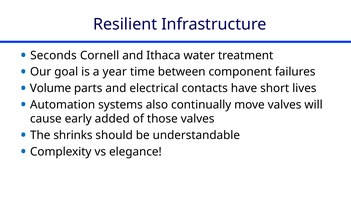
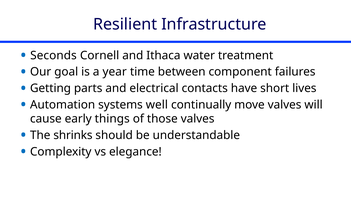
Volume: Volume -> Getting (50, 88)
also: also -> well (157, 104)
added: added -> things (112, 118)
